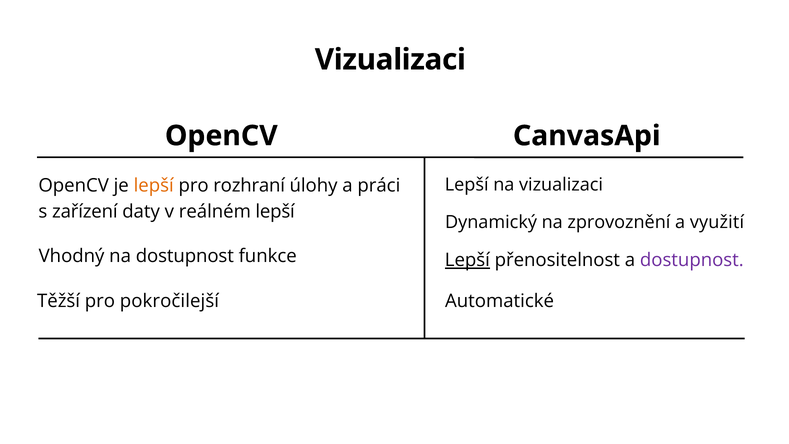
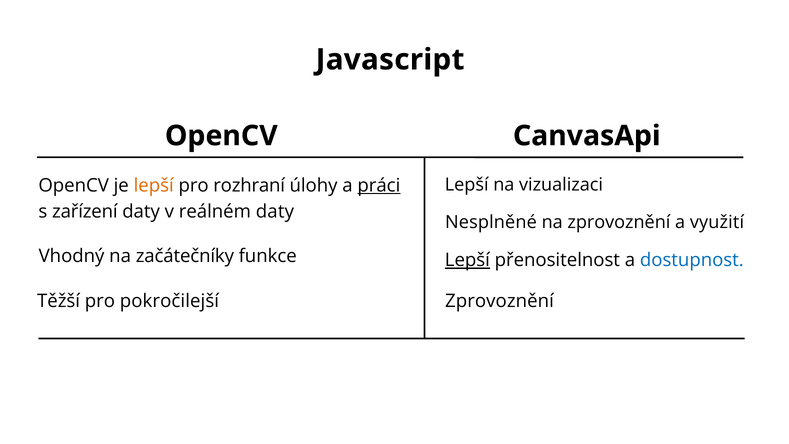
Vizualizaci: Vizualizaci -> Javascript (390, 60)
práci underline: none -> present (379, 185)
reálném lepší: lepší -> daty (275, 211)
Dynamický: Dynamický -> Nesplněné (491, 222)
na dostupnost: dostupnost -> začátečníky (185, 256)
dostupnost colour: purple -> blue (692, 260)
Automatické: Automatické -> Zprovoznění (499, 301)
